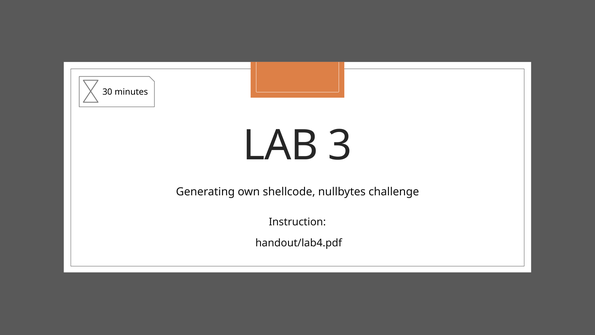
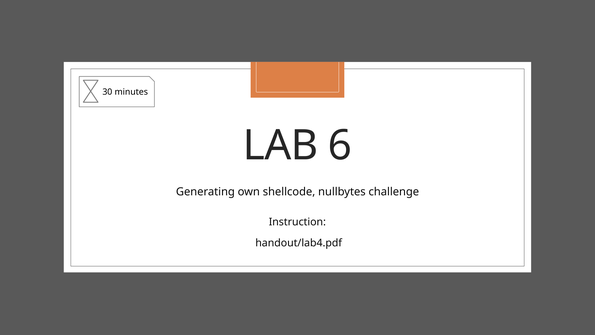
3: 3 -> 6 (340, 145)
